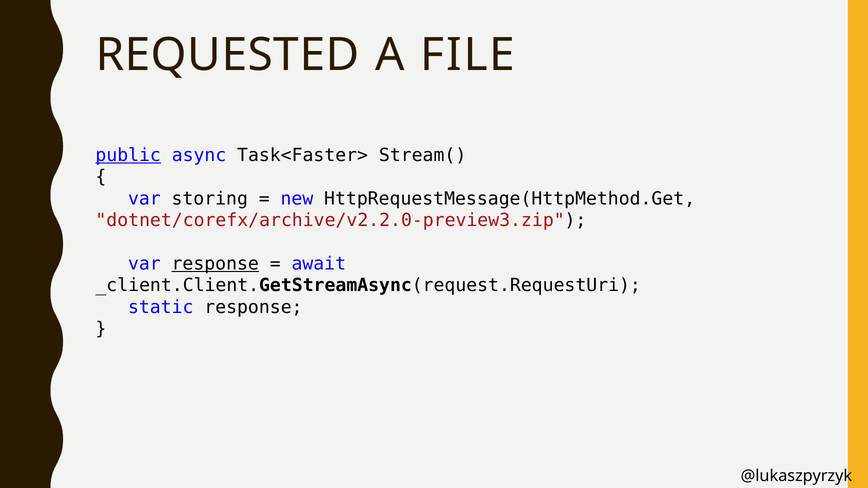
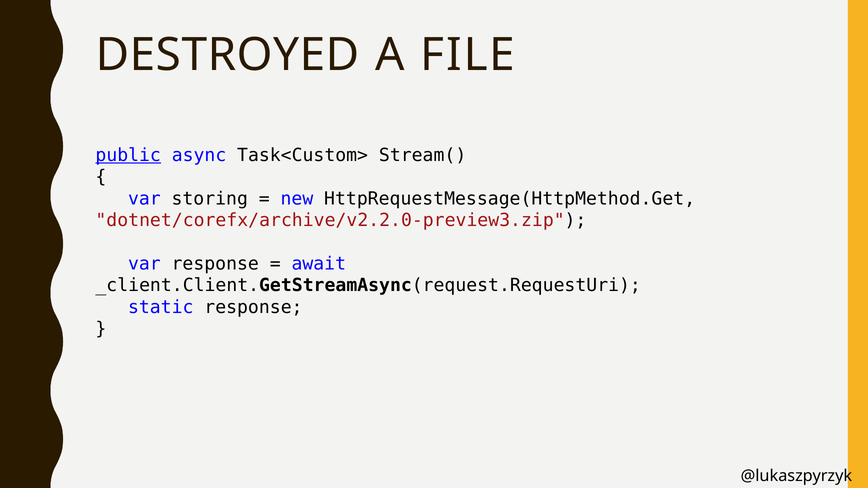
REQUESTED: REQUESTED -> DESTROYED (228, 55)
Task<Faster>: Task<Faster> -> Task<Custom> (303, 155)
response underline: present -> none (215, 264)
